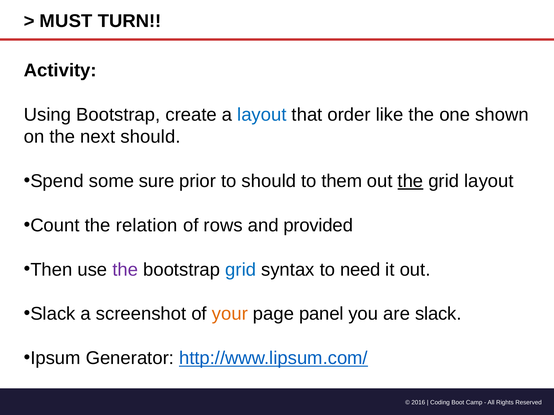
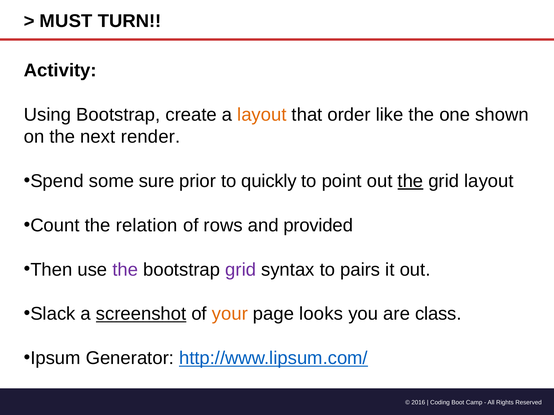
layout colour: blue -> orange (262, 115)
next should: should -> render (151, 137)
to should: should -> quickly (269, 181)
them: them -> point (342, 181)
grid colour: blue -> purple (241, 270)
need: need -> pairs (360, 270)
screenshot underline: none -> present (141, 314)
panel: panel -> looks (321, 314)
are slack: slack -> class (438, 314)
